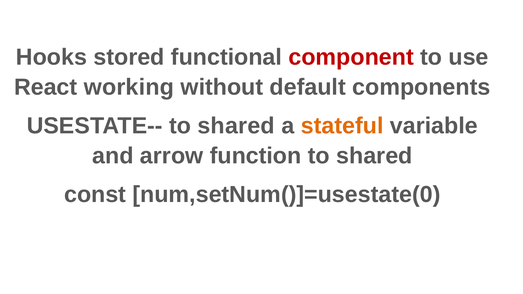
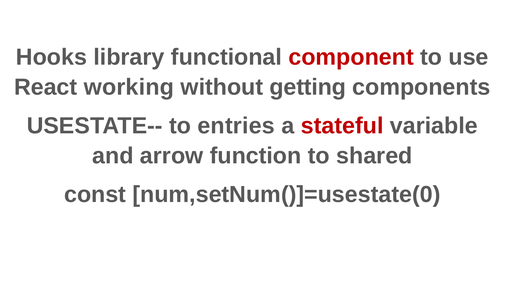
stored: stored -> library (129, 57)
default: default -> getting (308, 87)
USESTATE-- to shared: shared -> entries (236, 126)
stateful colour: orange -> red (342, 126)
